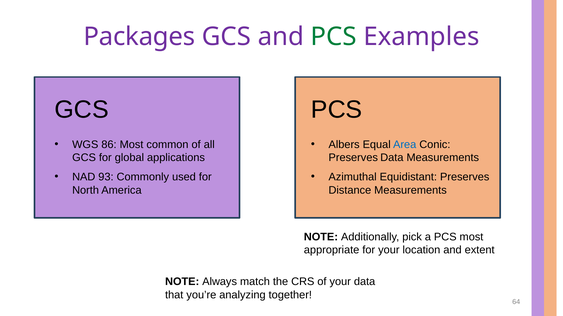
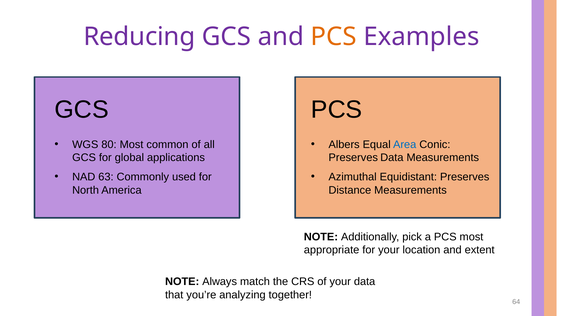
Packages: Packages -> Reducing (139, 37)
PCS colour: green -> orange (334, 37)
86: 86 -> 80 (109, 145)
93: 93 -> 63 (106, 177)
